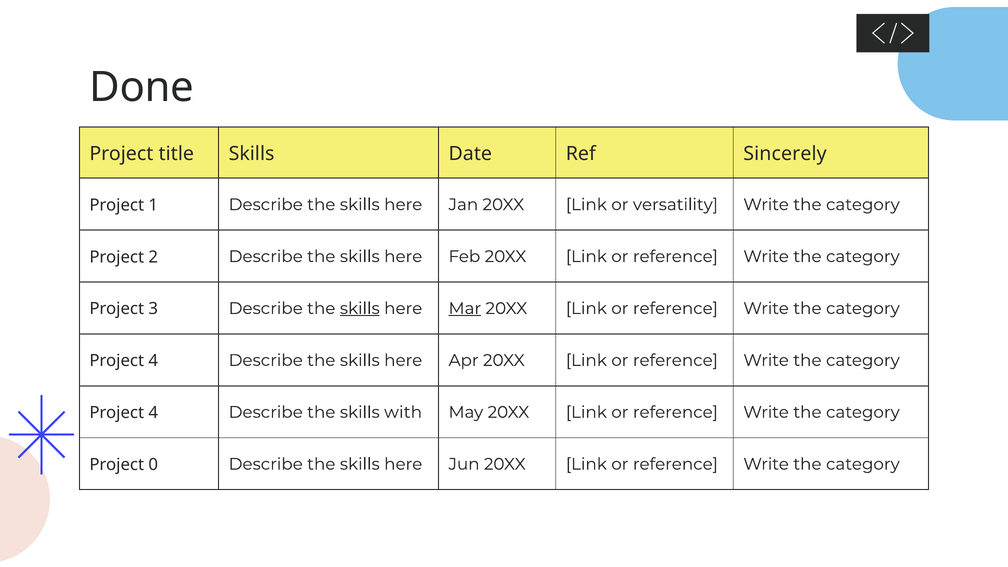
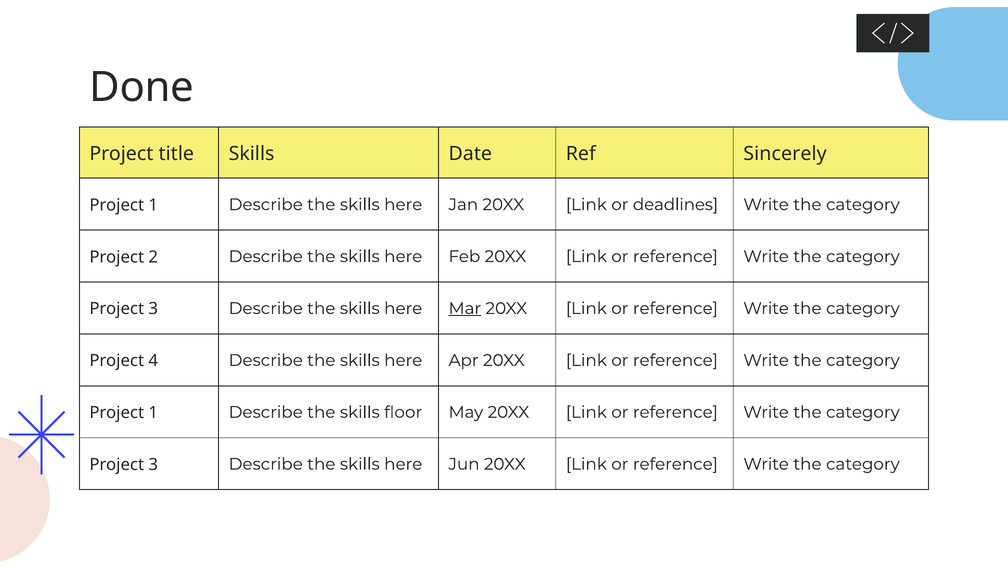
versatility: versatility -> deadlines (676, 205)
skills underline: present -> none (360, 308)
4: 4 -> 1 (153, 413)
with: with -> floor (403, 412)
0: 0 -> 3 (153, 465)
